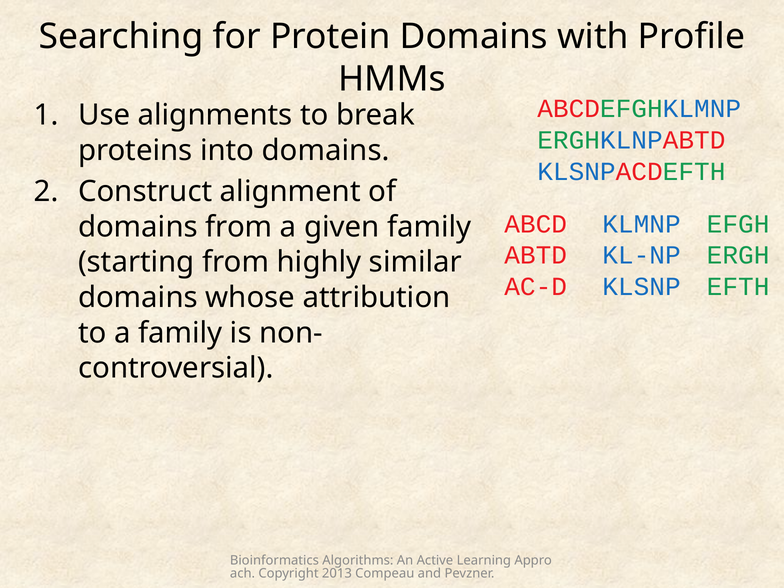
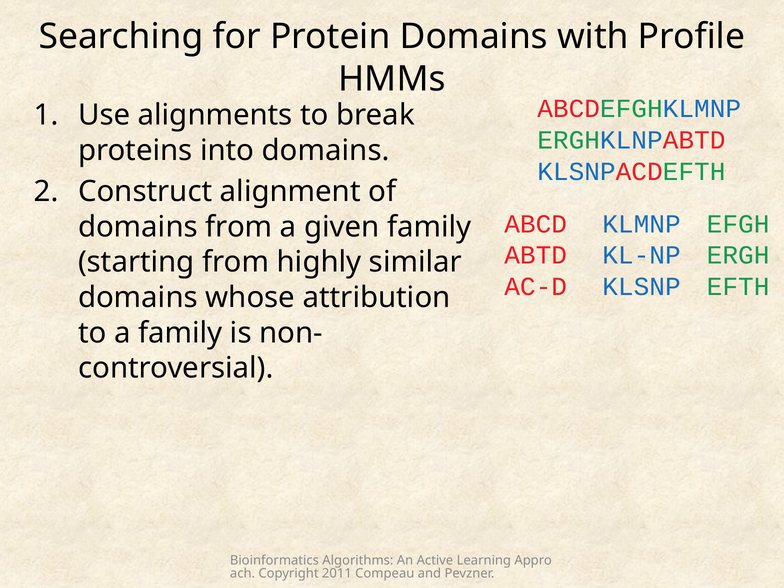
2013: 2013 -> 2011 (337, 574)
